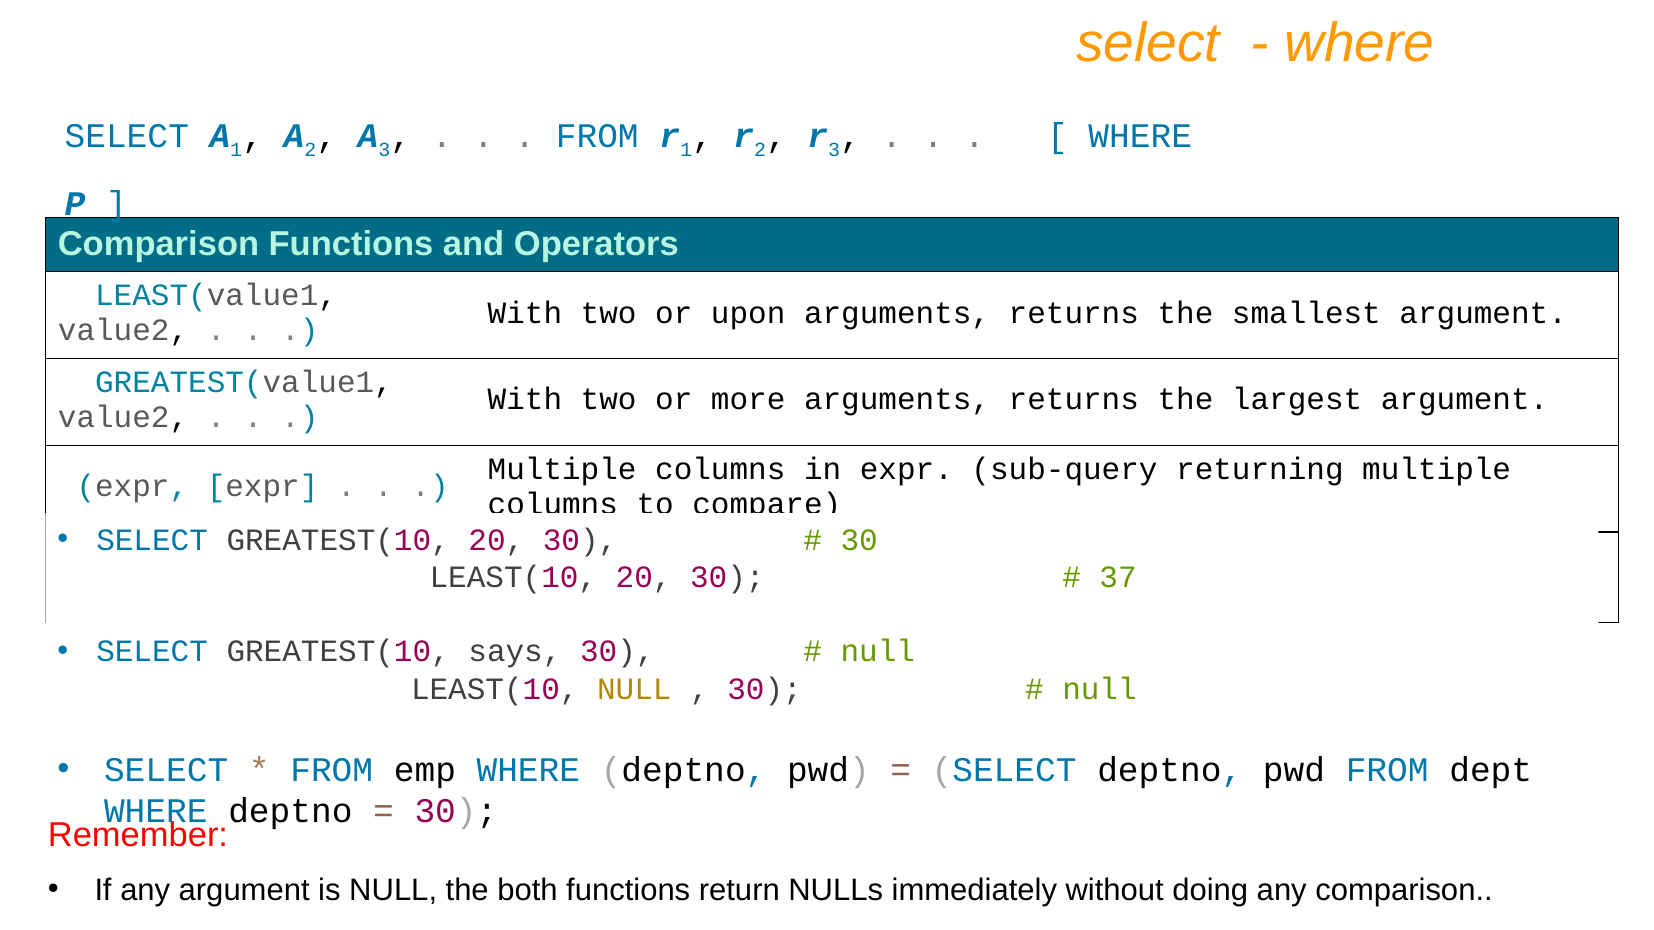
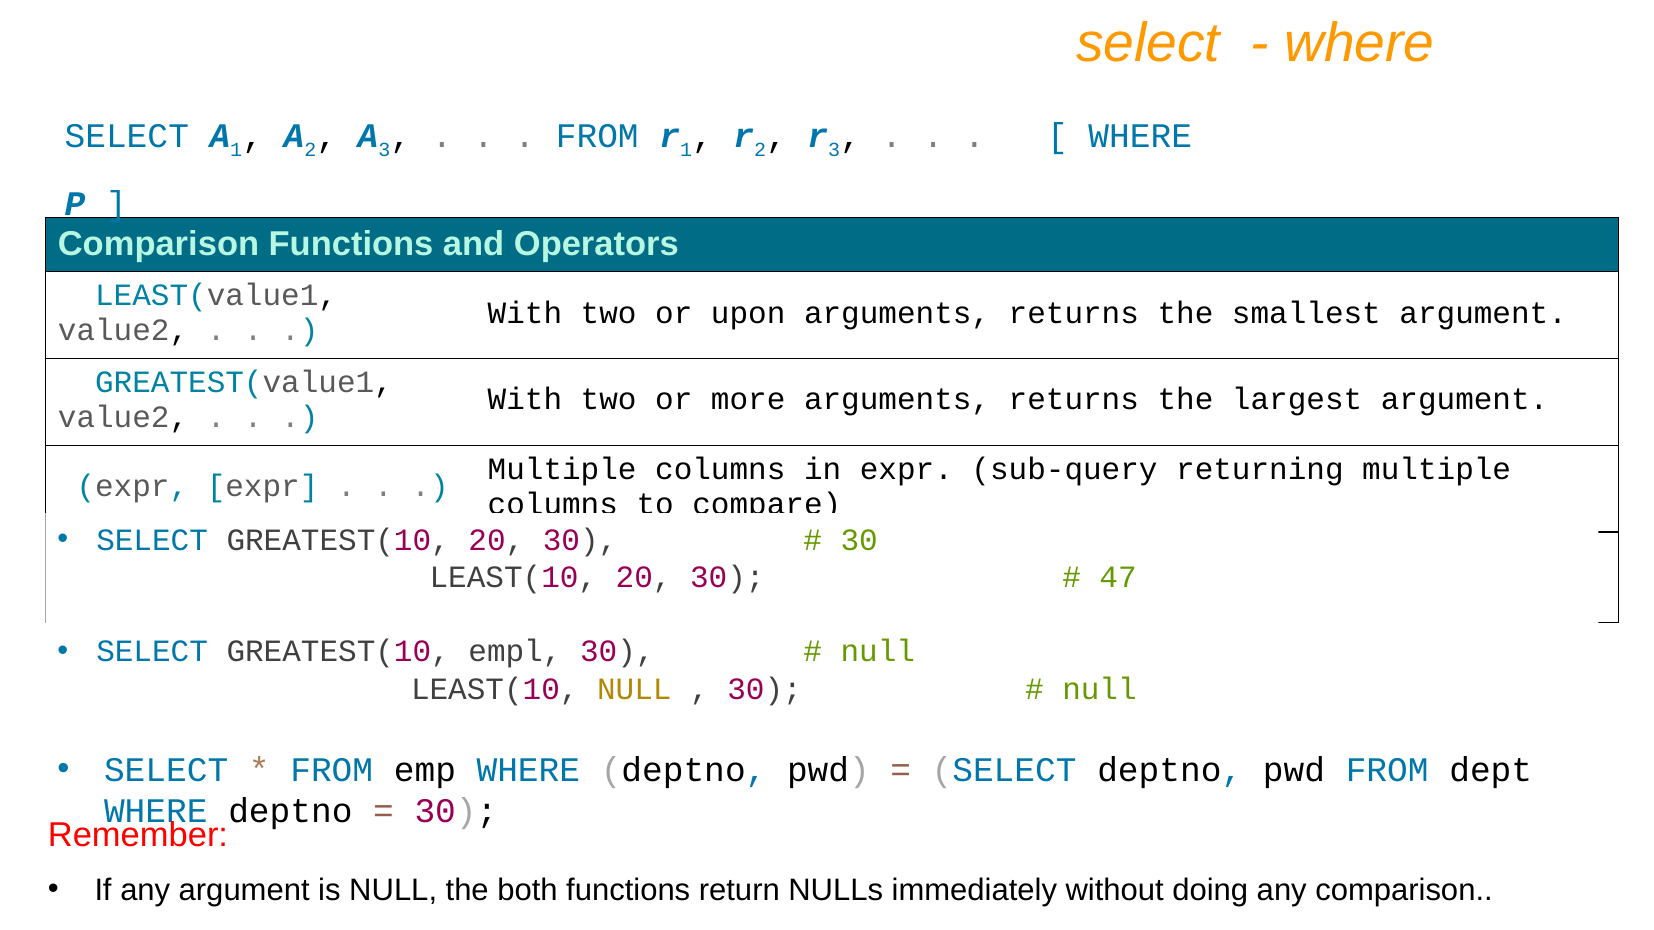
37: 37 -> 47 (1118, 577)
says: says -> empl (515, 652)
